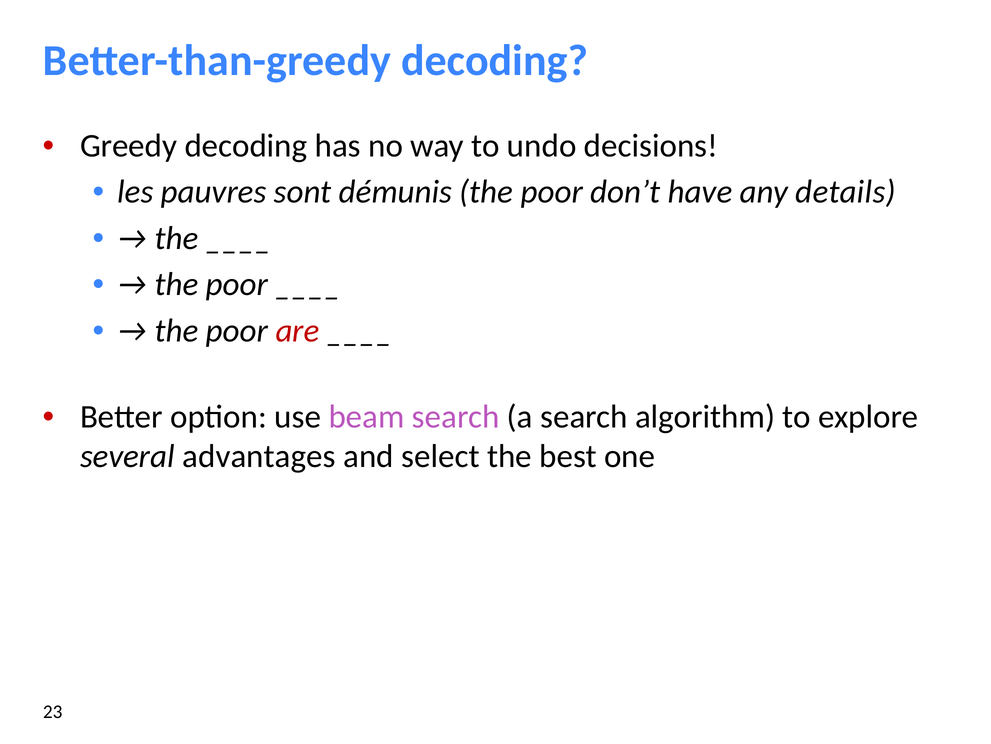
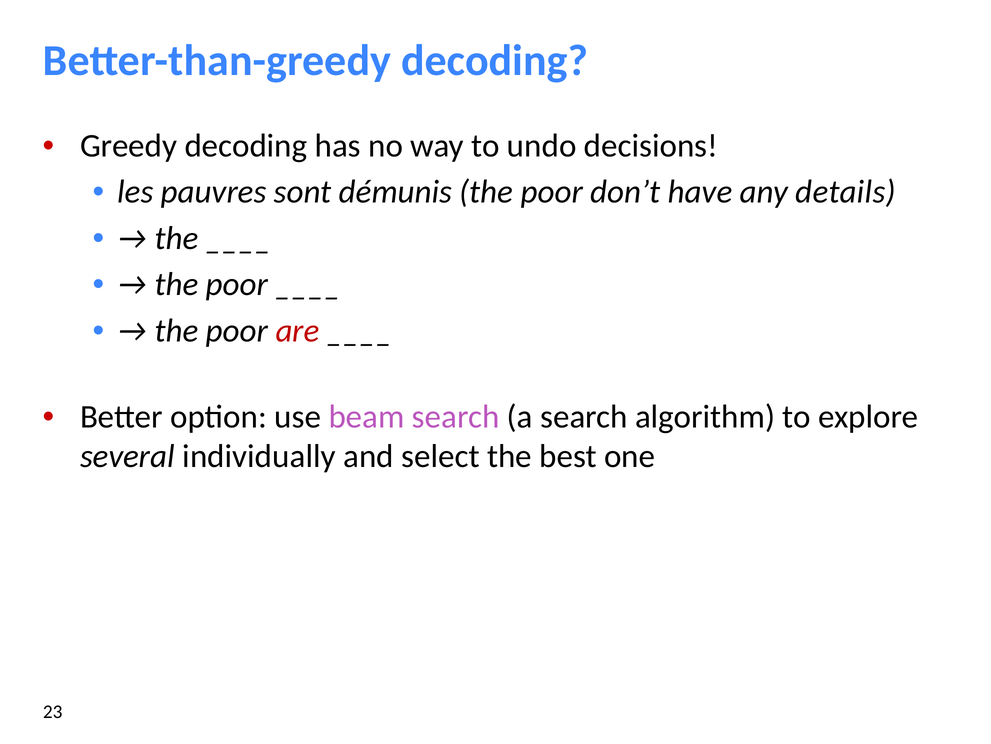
advantages: advantages -> individually (259, 456)
